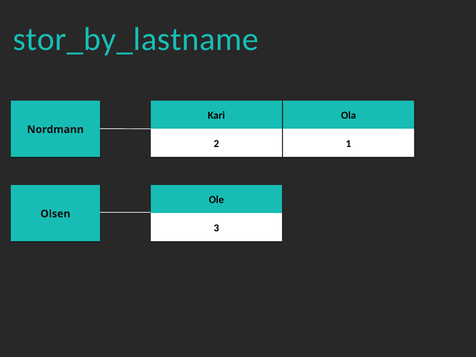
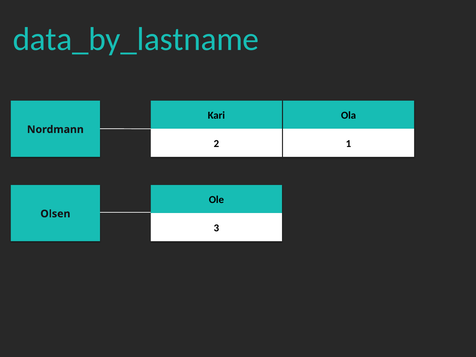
stor_by_lastname: stor_by_lastname -> data_by_lastname (136, 39)
